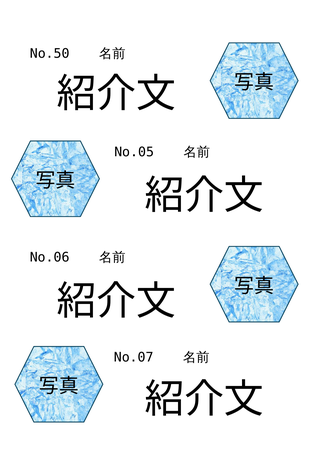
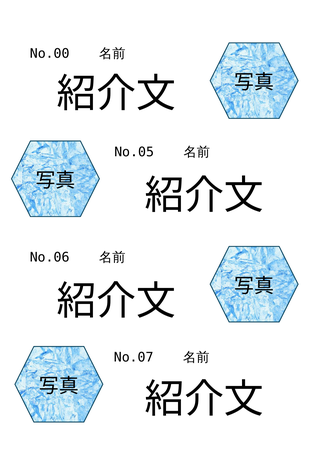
No.50: No.50 -> No.00 (50, 54)
